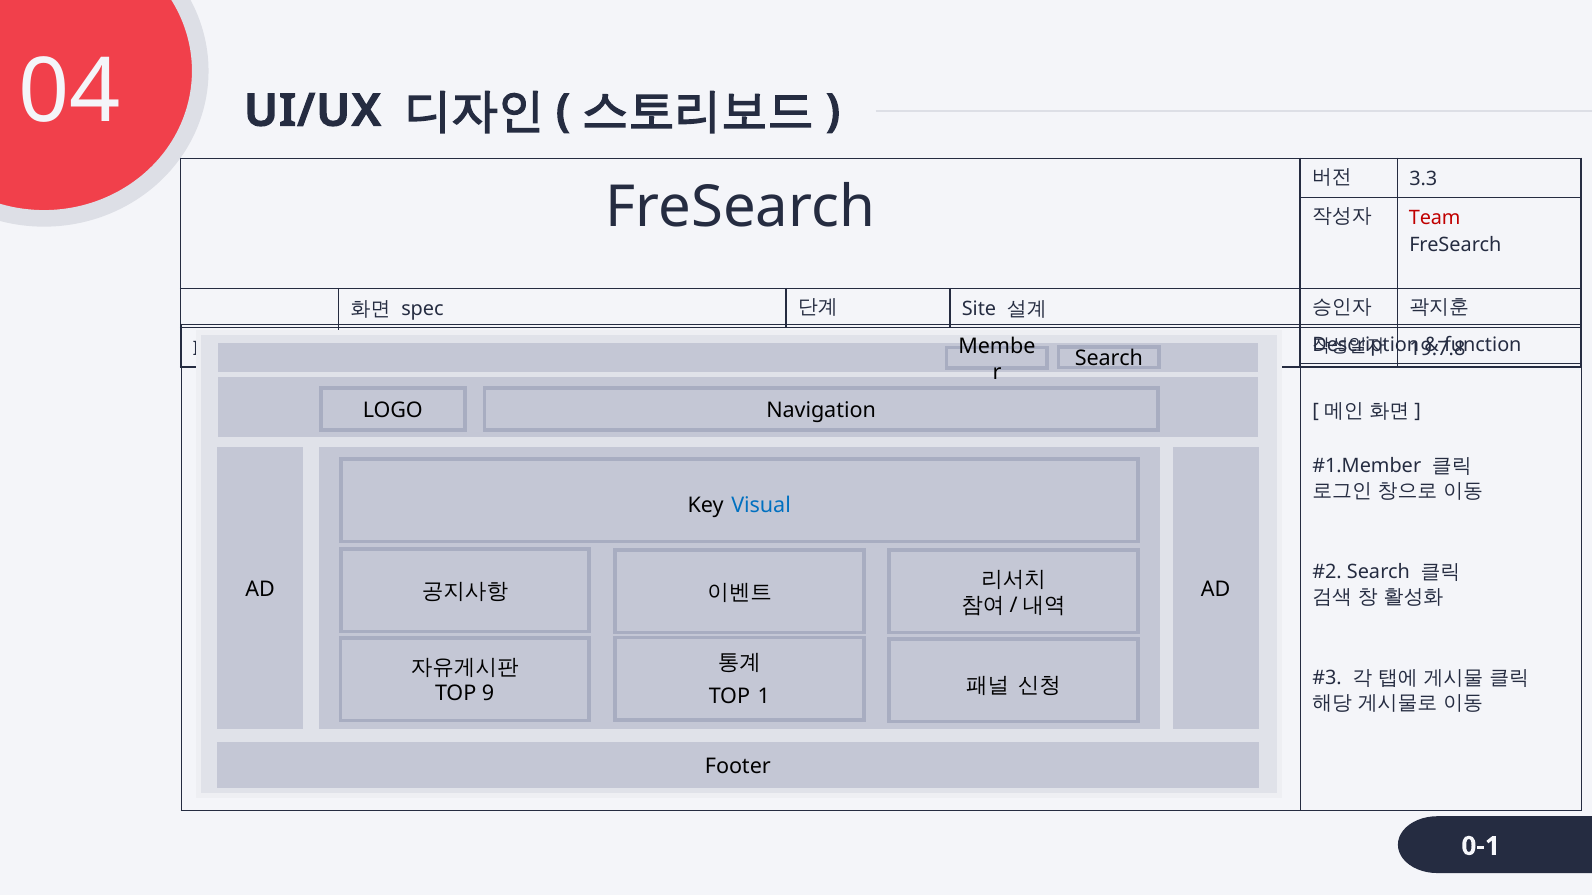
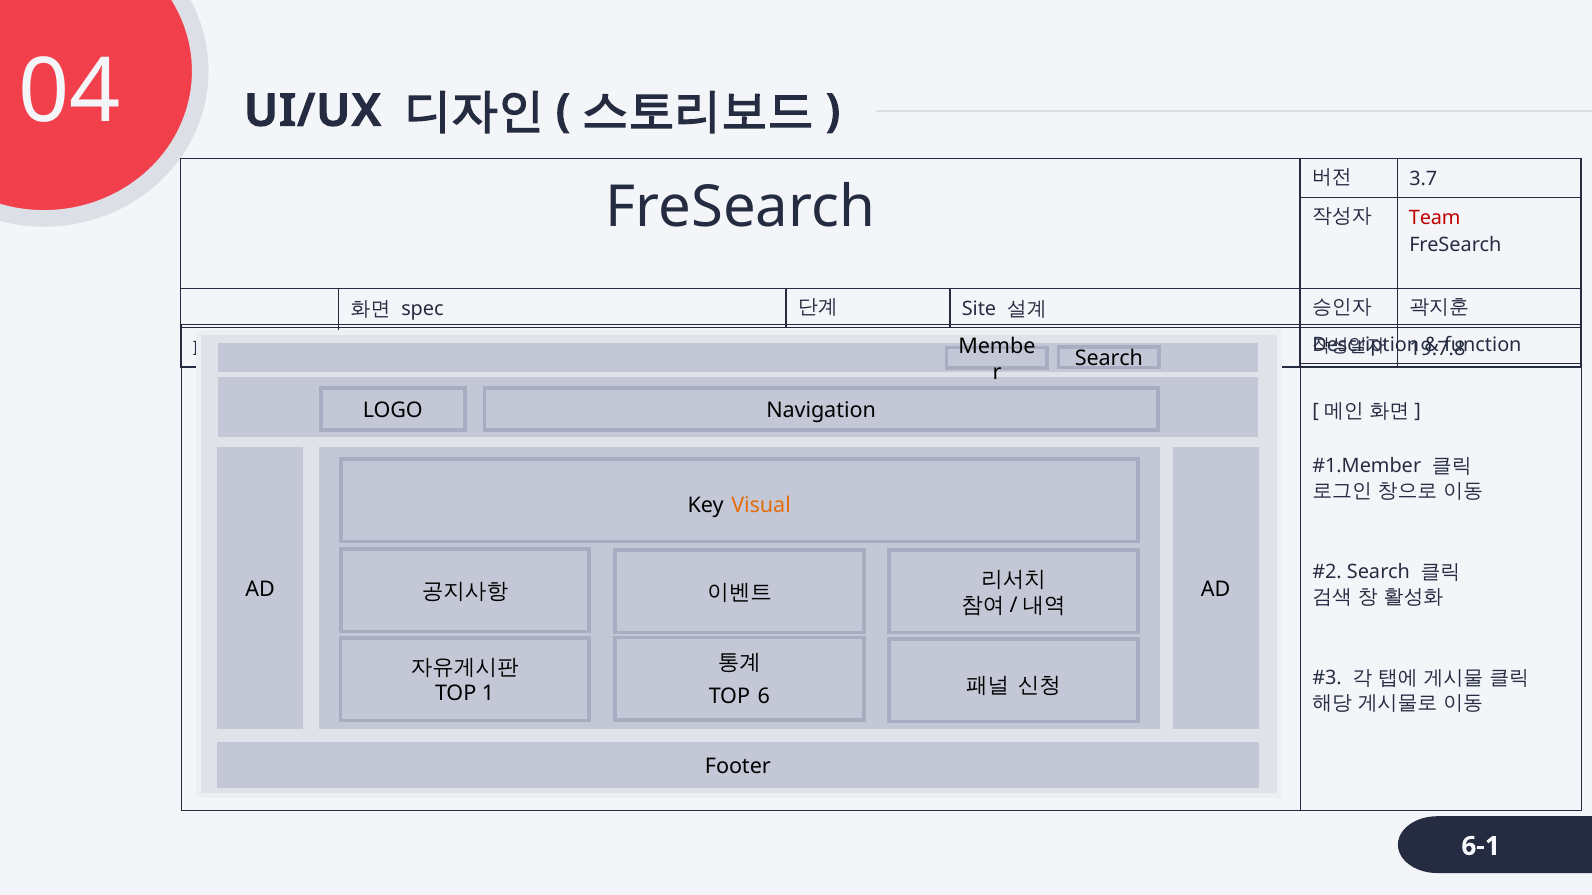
3.3: 3.3 -> 3.7 (1423, 179)
Visual colour: blue -> orange (761, 505)
9: 9 -> 1 (488, 694)
1: 1 -> 6 (764, 697)
0-1: 0-1 -> 6-1 (1481, 847)
